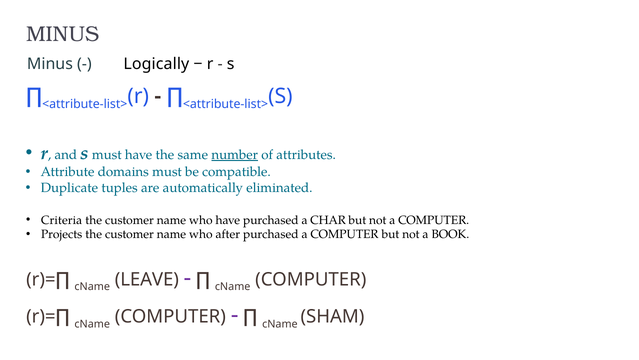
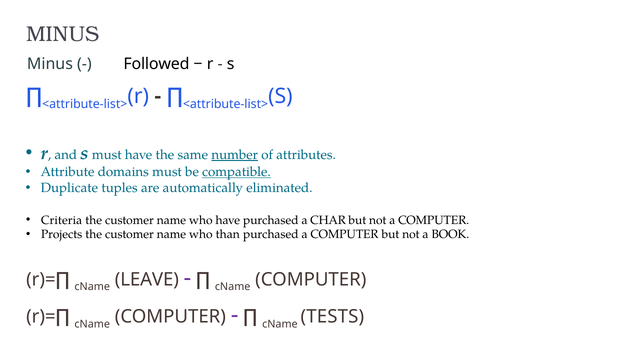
Logically: Logically -> Followed (156, 64)
compatible underline: none -> present (237, 172)
after: after -> than (228, 234)
SHAM: SHAM -> TESTS (332, 316)
